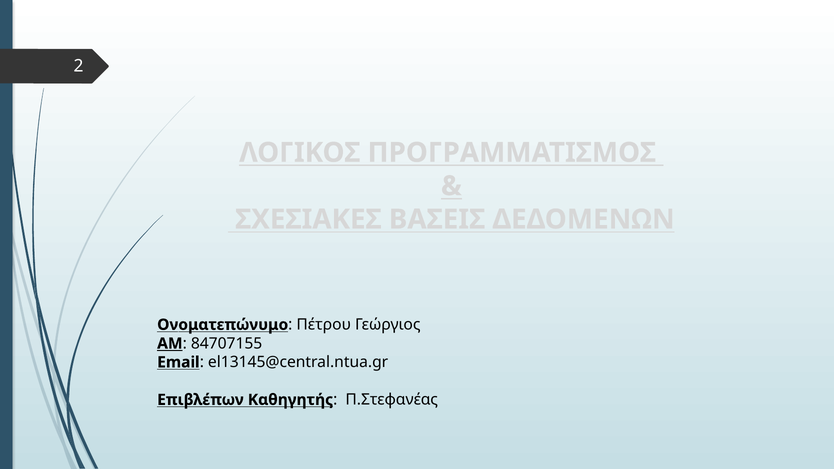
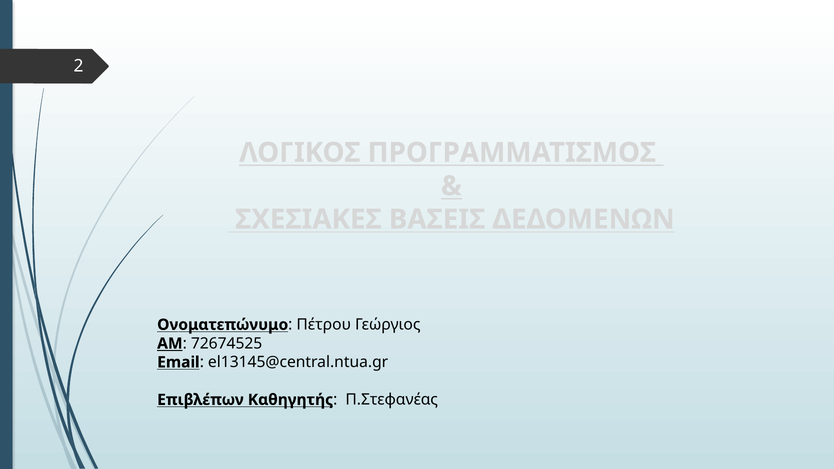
84707155: 84707155 -> 72674525 (227, 344)
